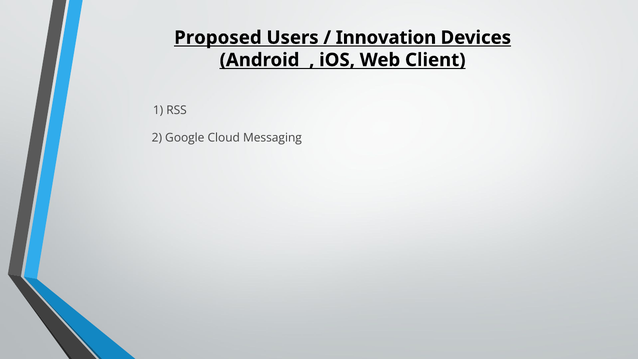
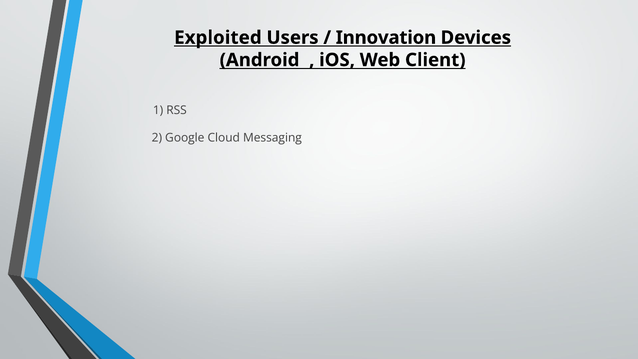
Proposed: Proposed -> Exploited (218, 38)
